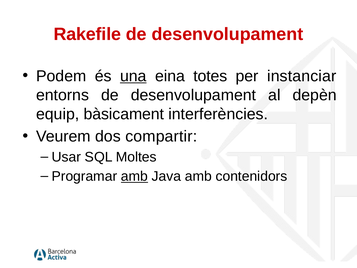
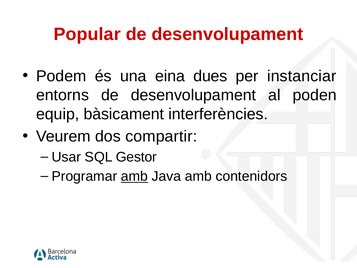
Rakefile: Rakefile -> Popular (87, 34)
una underline: present -> none (133, 76)
totes: totes -> dues (210, 76)
depèn: depèn -> poden (315, 95)
Moltes: Moltes -> Gestor (136, 157)
